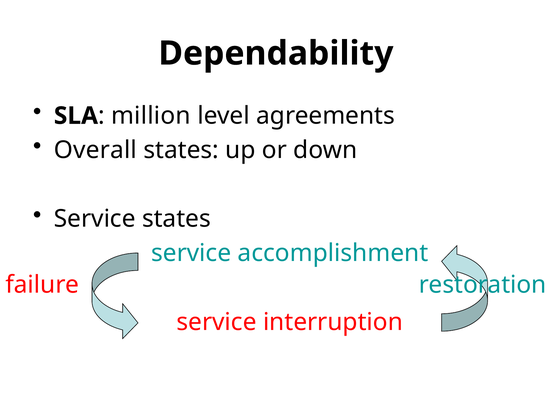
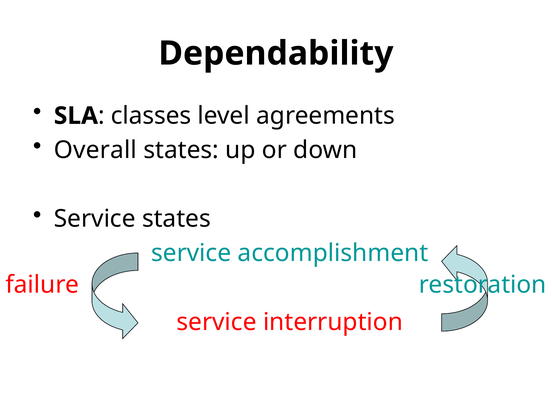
million: million -> classes (151, 116)
